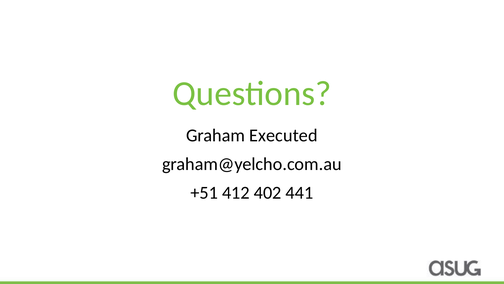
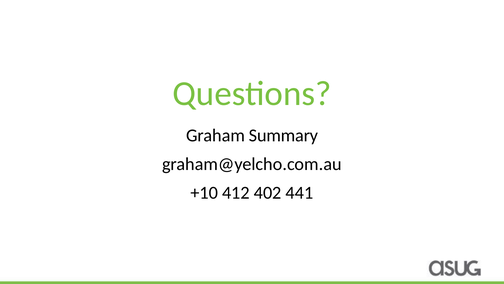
Executed: Executed -> Summary (284, 135)
+51: +51 -> +10 (204, 193)
